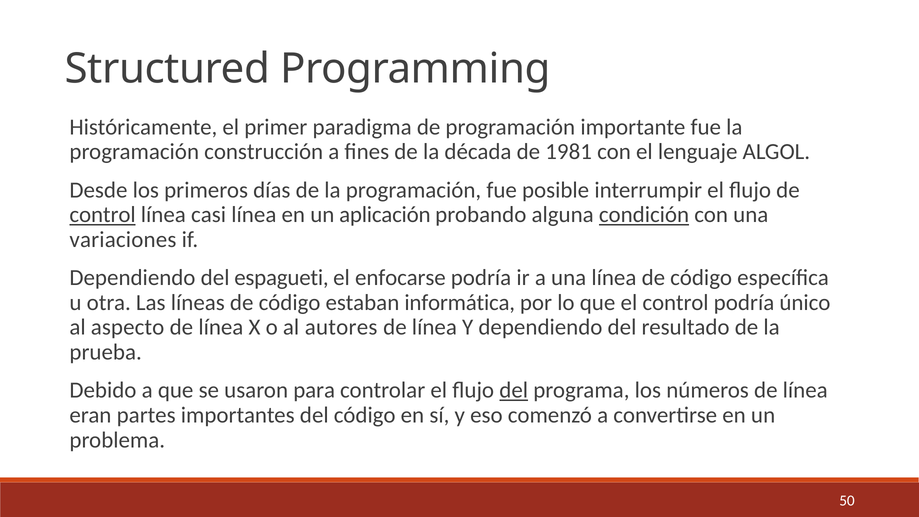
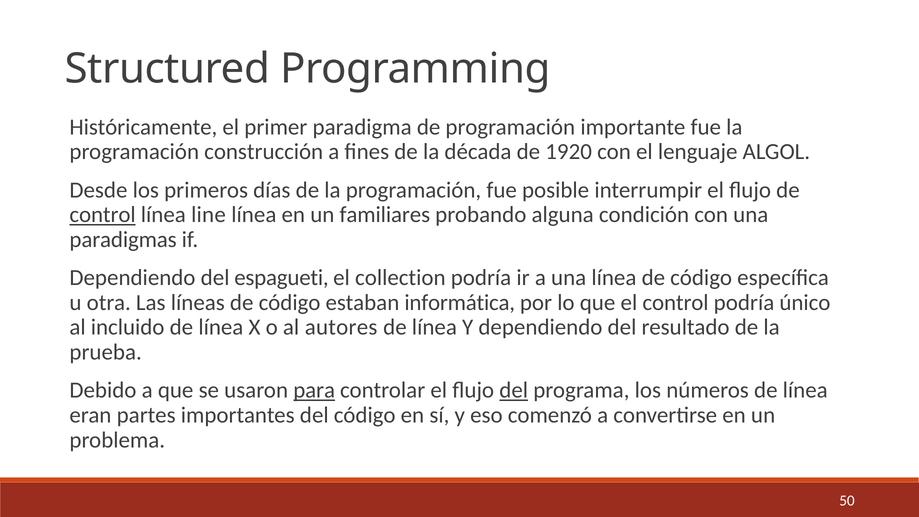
1981: 1981 -> 1920 (569, 152)
casi: casi -> line (208, 215)
aplicación: aplicación -> familiares (385, 215)
condición underline: present -> none (644, 215)
variaciones: variaciones -> paradigmas (123, 240)
enfocarse: enfocarse -> collection (400, 278)
aspecto: aspecto -> incluido (128, 327)
para underline: none -> present (314, 390)
